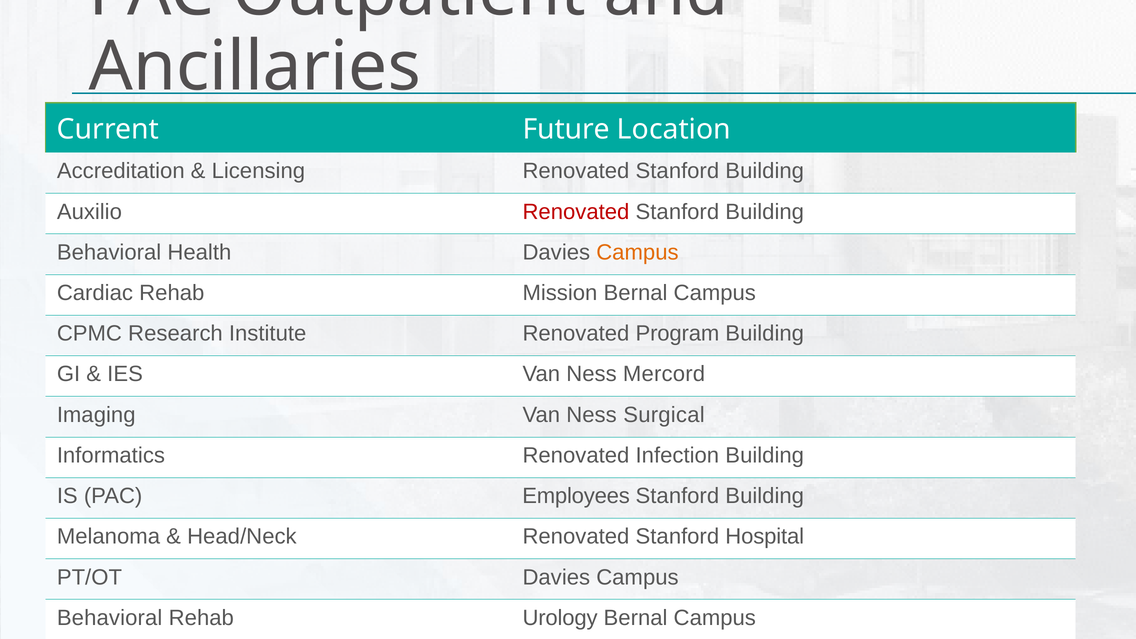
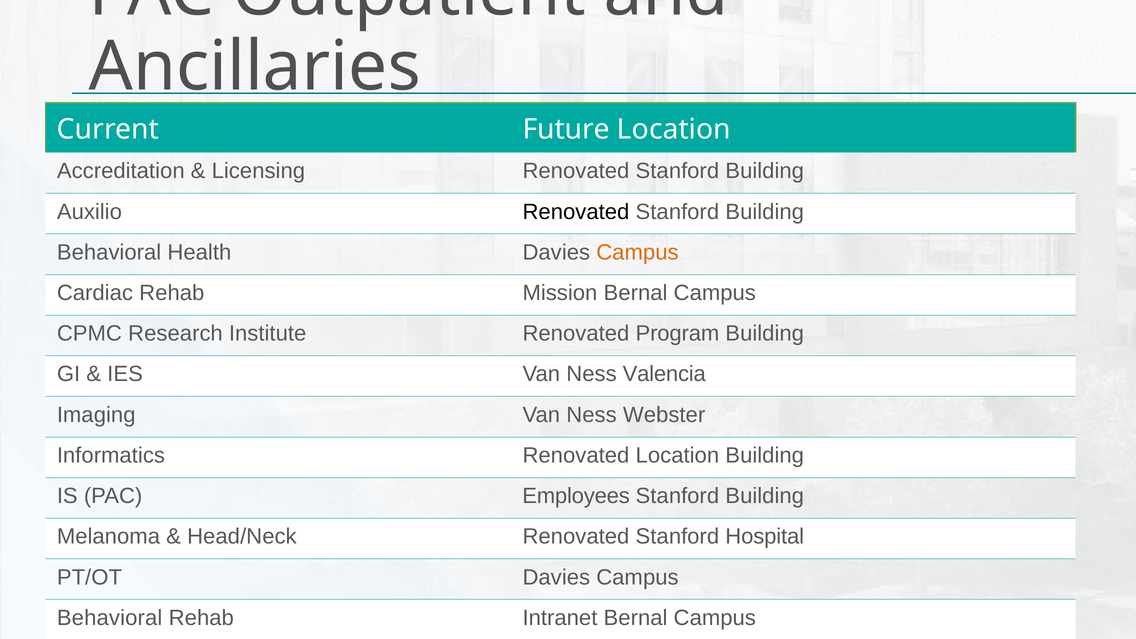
Renovated colour: red -> black (576, 212)
Mercord: Mercord -> Valencia (664, 374)
Surgical: Surgical -> Webster (664, 415)
Renovated Infection: Infection -> Location (677, 455)
Urology: Urology -> Intranet (560, 618)
